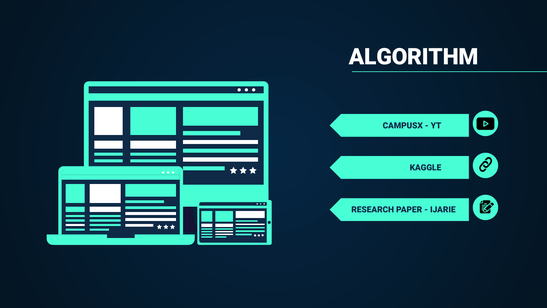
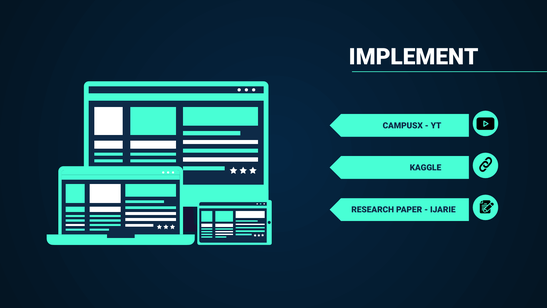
ALGORITHM: ALGORITHM -> IMPLEMENT (414, 57)
